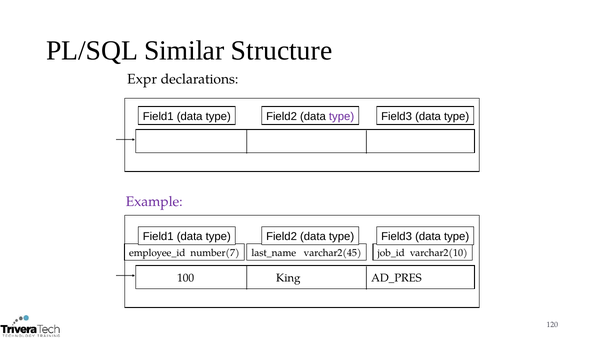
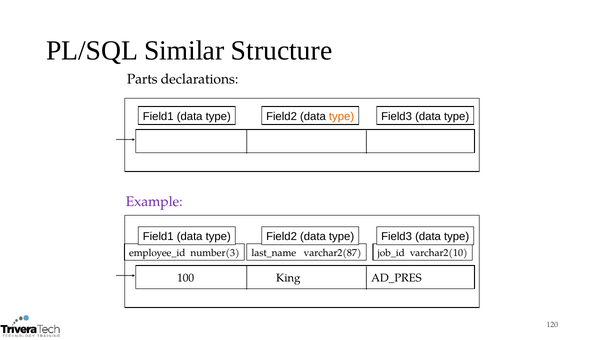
Expr: Expr -> Parts (142, 79)
type colour: purple -> orange (342, 116)
number(7: number(7 -> number(3 (215, 253)
varchar2(45: varchar2(45 -> varchar2(87 (333, 253)
